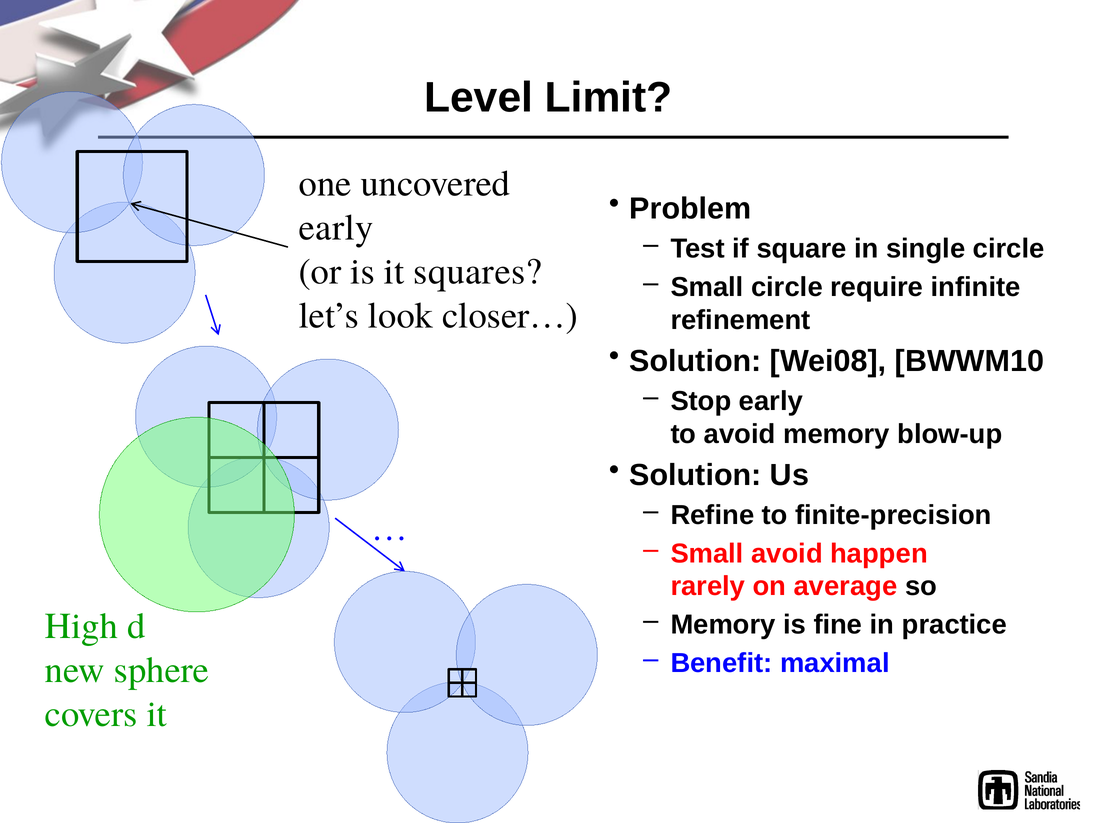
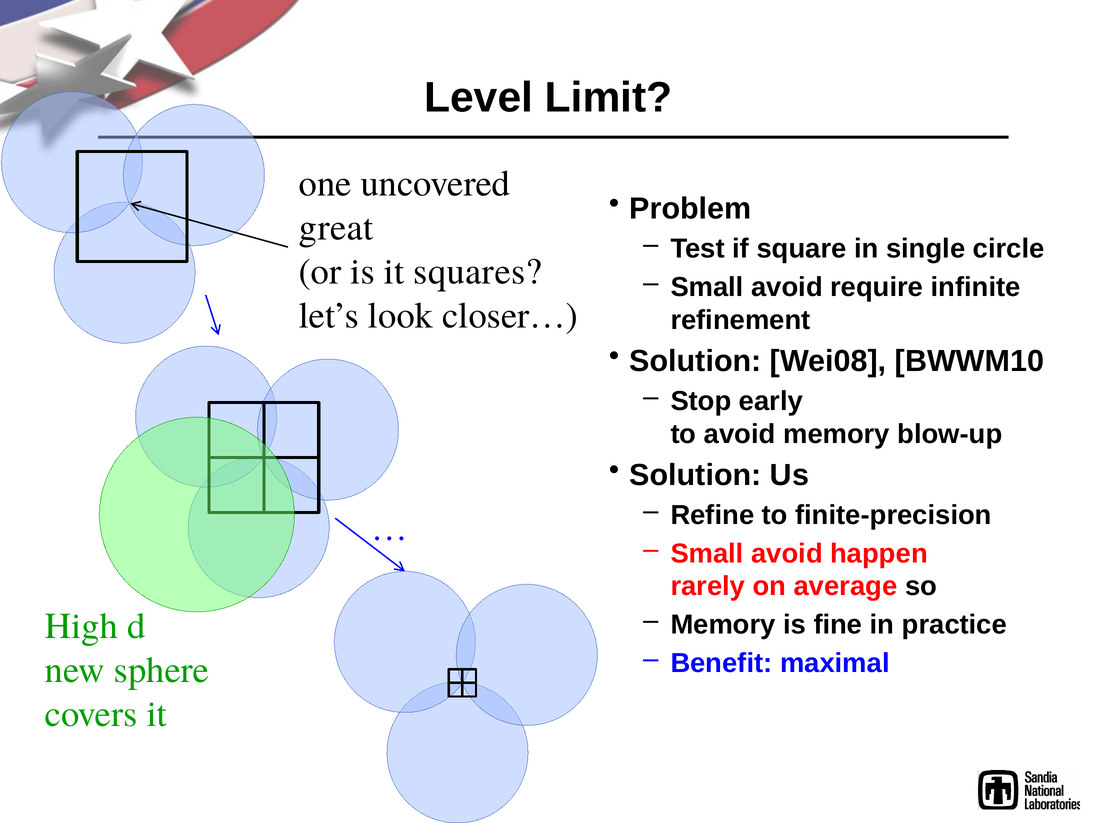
early: early -> great (336, 228)
circle: circle -> avoid (787, 287)
